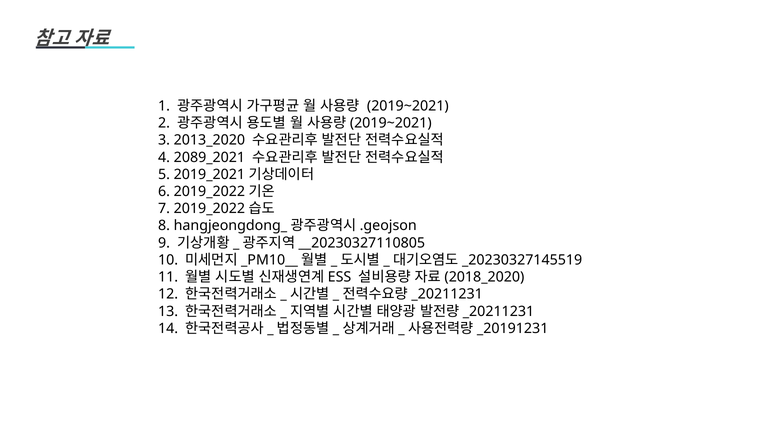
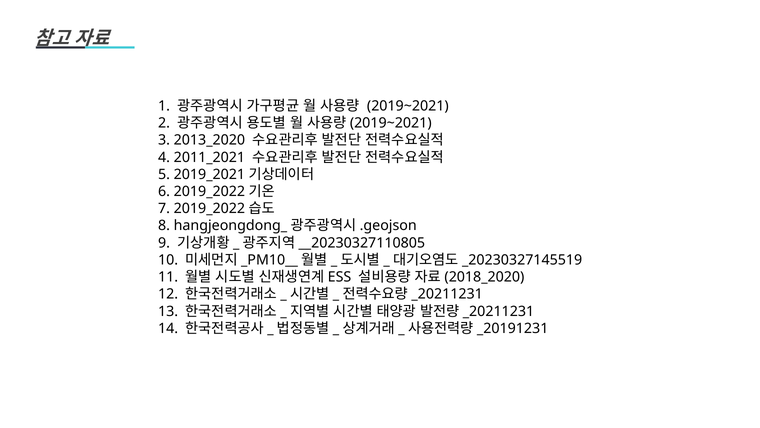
2089_2021: 2089_2021 -> 2011_2021 (209, 157)
